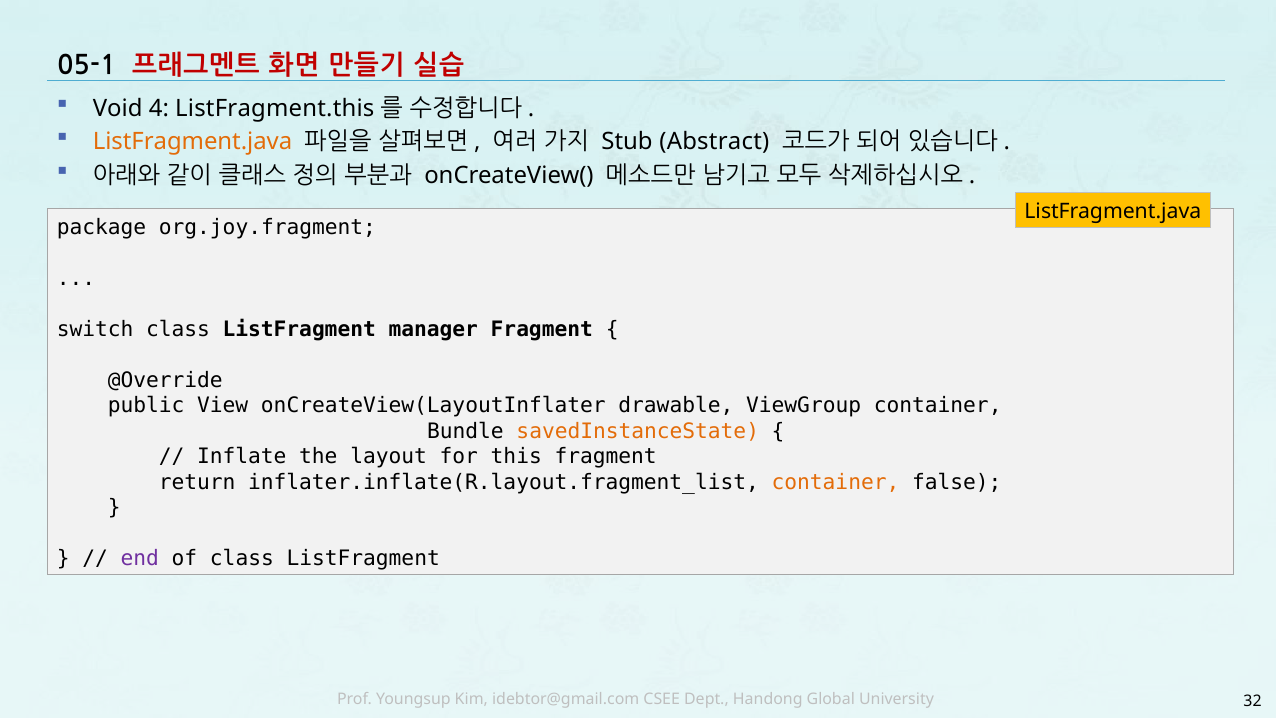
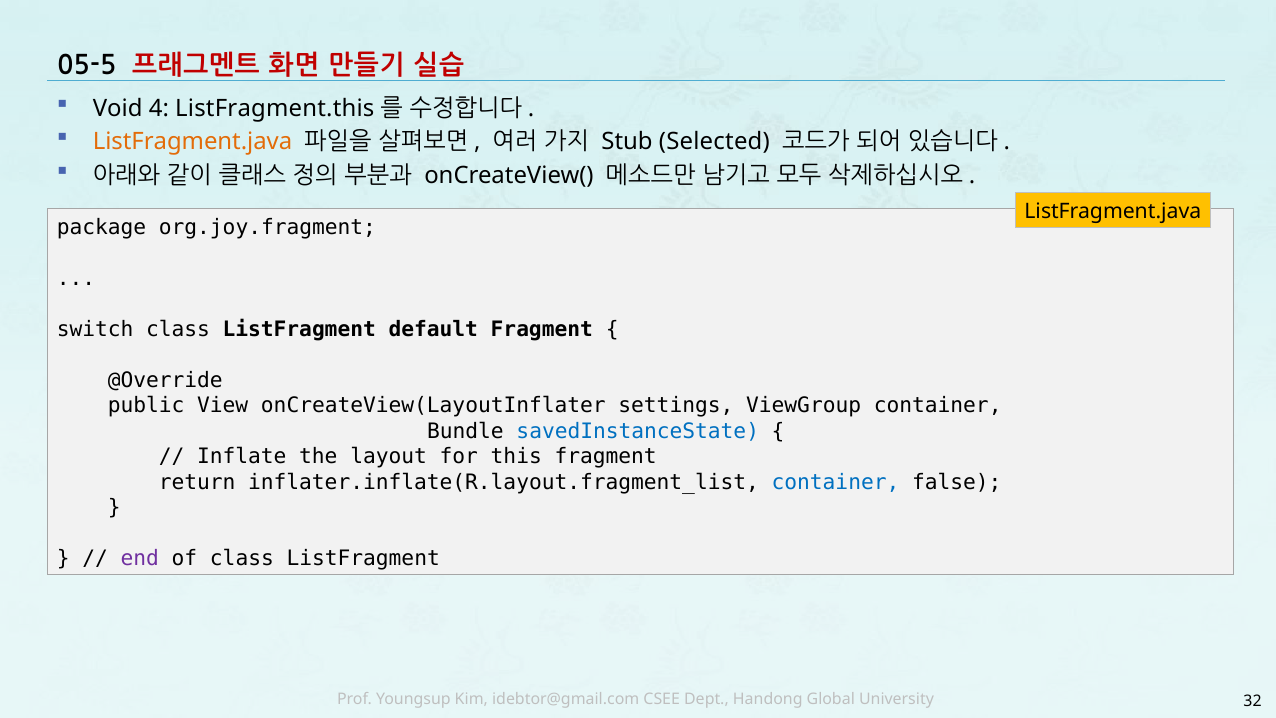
05-1: 05-1 -> 05-5 (87, 66)
Abstract: Abstract -> Selected (714, 142)
manager: manager -> default (433, 329)
drawable: drawable -> settings (676, 406)
savedInstanceState colour: orange -> blue (638, 431)
container colour: orange -> blue (835, 482)
